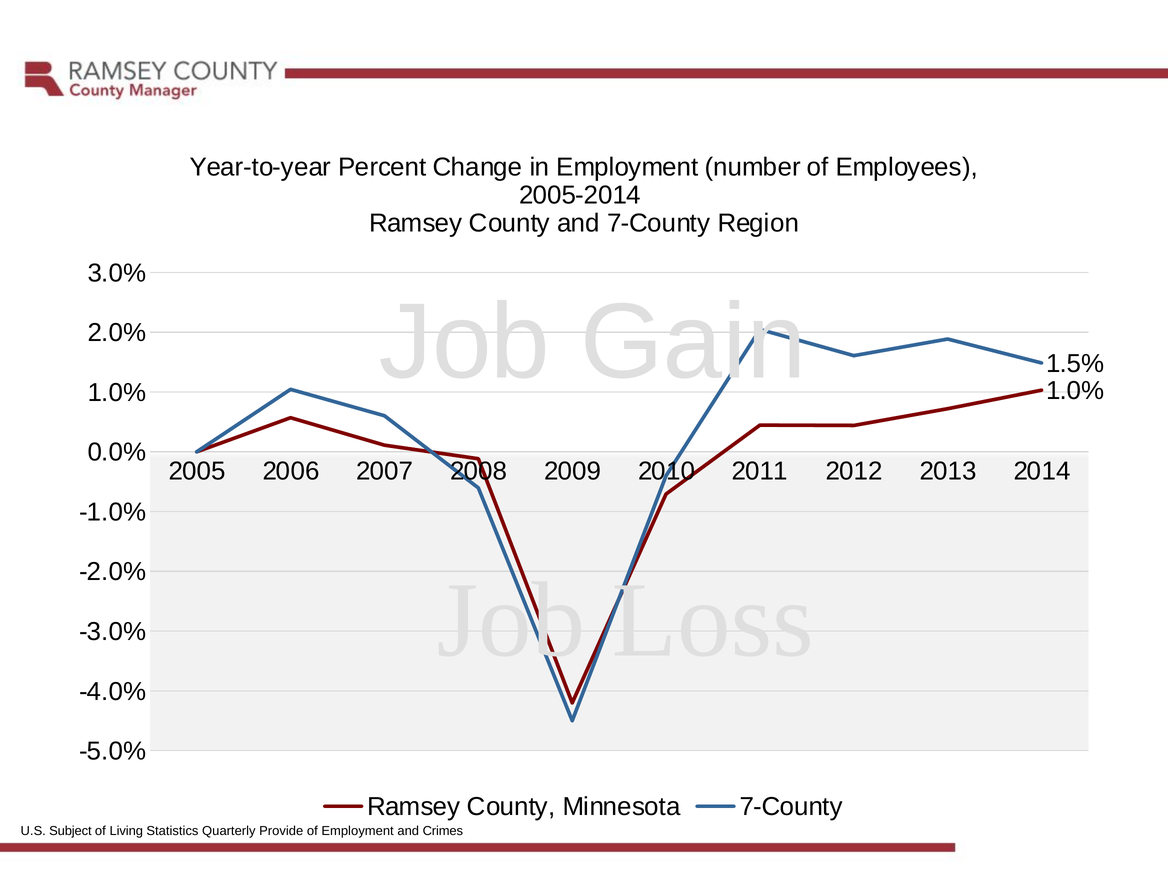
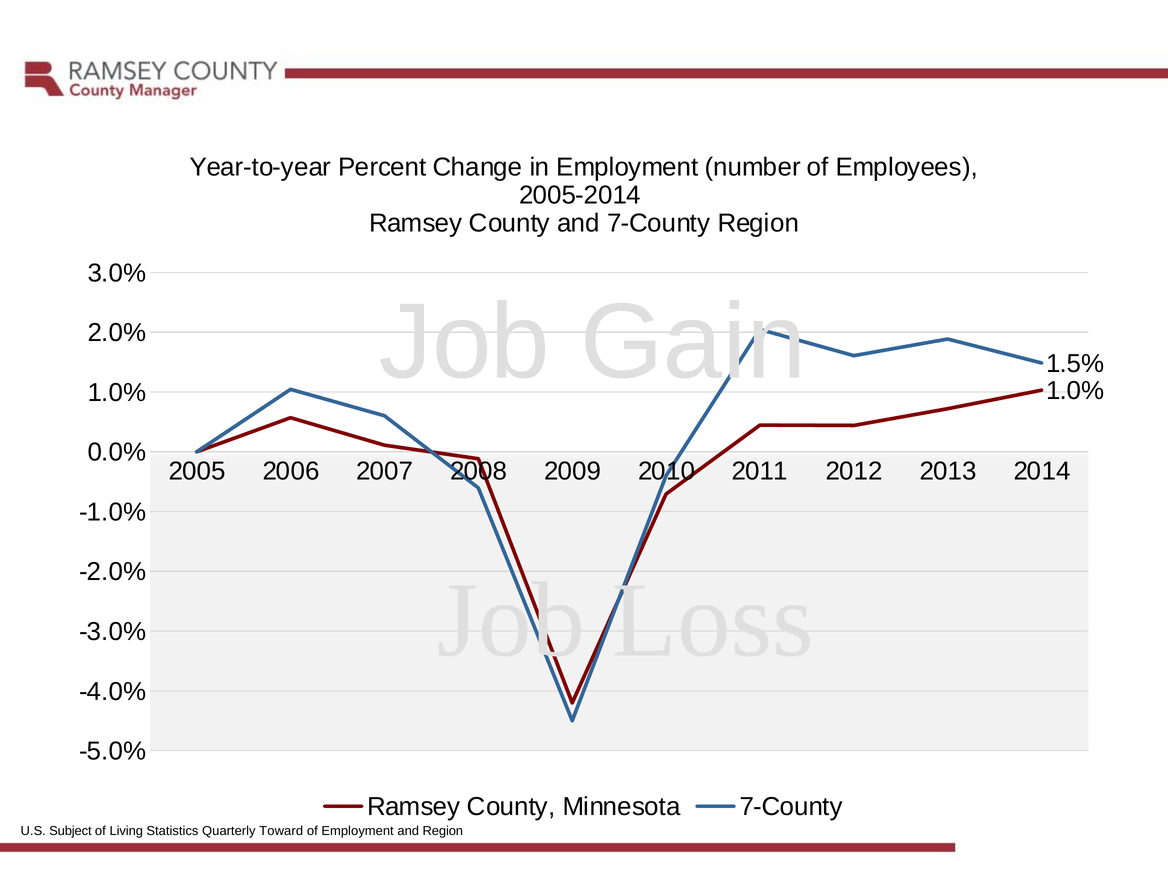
Provide: Provide -> Toward (281, 831)
and Crimes: Crimes -> Region (443, 831)
